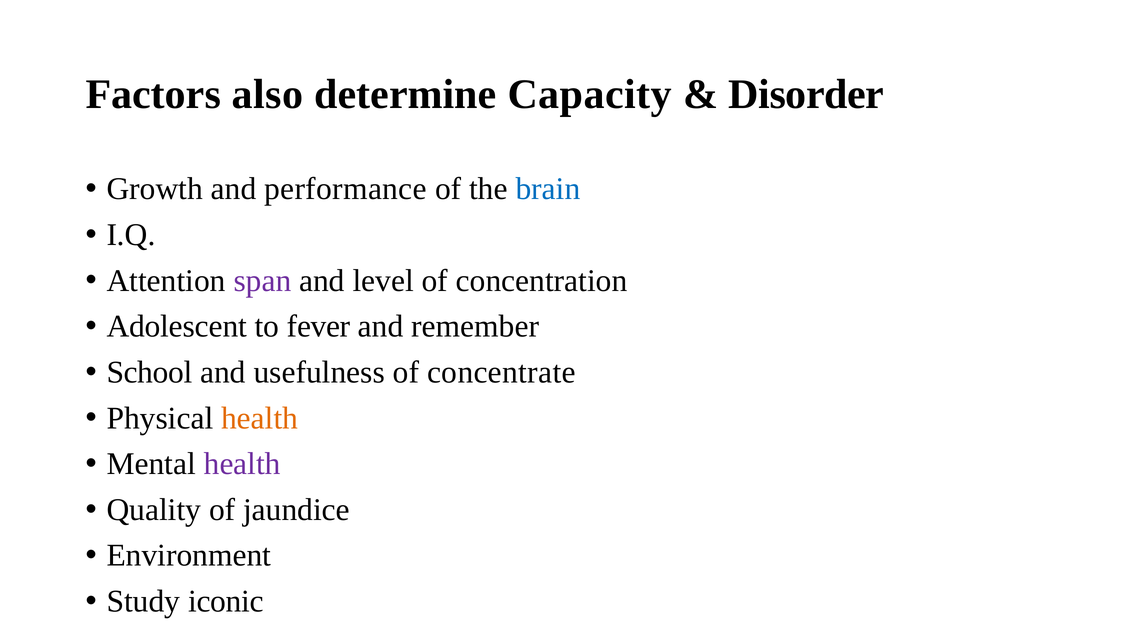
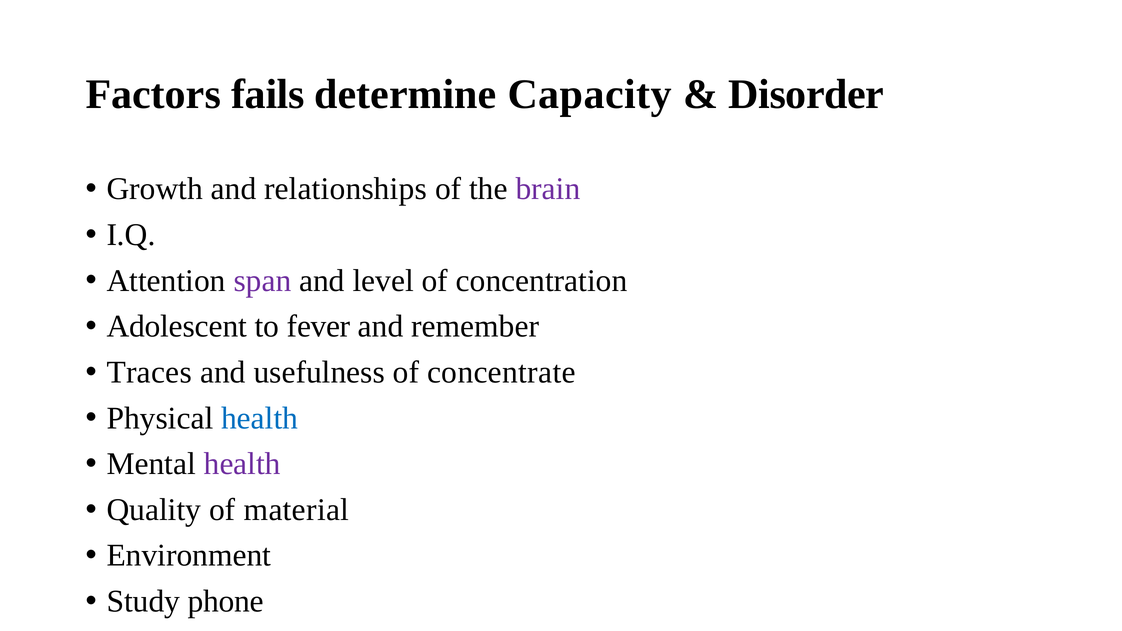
also: also -> fails (268, 94)
performance: performance -> relationships (346, 189)
brain colour: blue -> purple (548, 189)
School: School -> Traces (149, 372)
health colour: orange -> blue (260, 418)
jaundice: jaundice -> material (296, 510)
iconic: iconic -> phone (226, 601)
